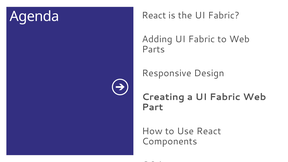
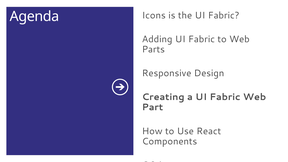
Agenda React: React -> Icons (154, 15)
